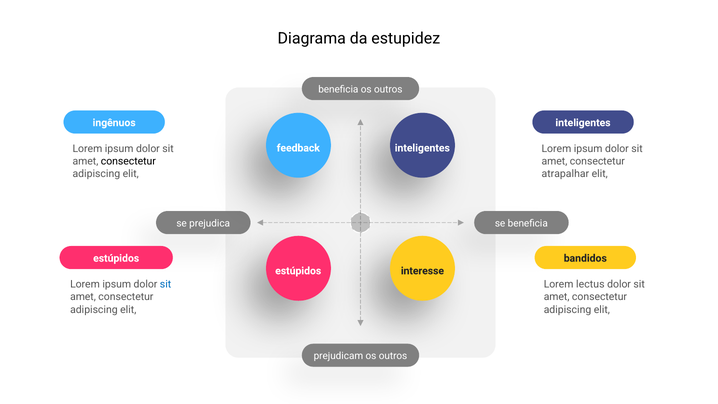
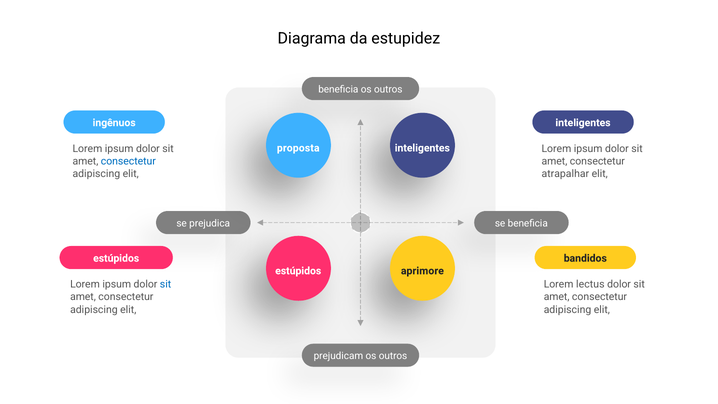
feedback: feedback -> proposta (298, 148)
consectetur colour: black -> blue (128, 161)
interesse: interesse -> aprimore (422, 271)
